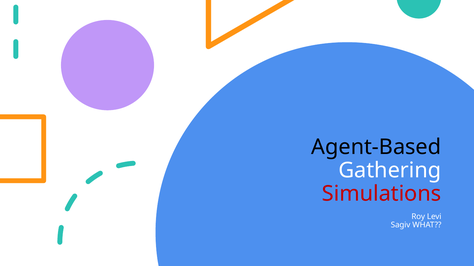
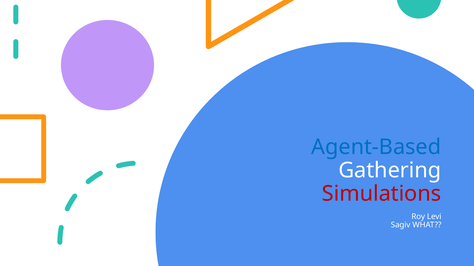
Agent-Based colour: black -> blue (376, 147)
